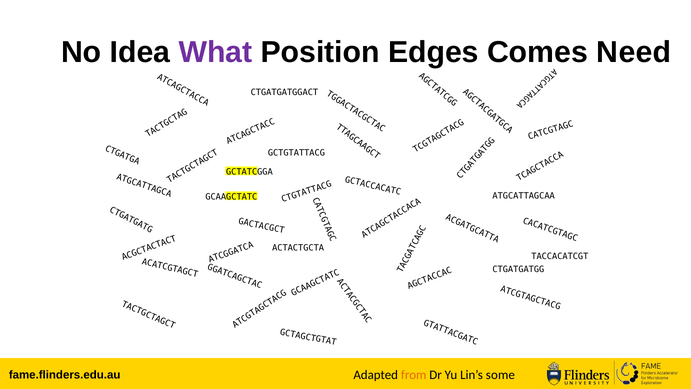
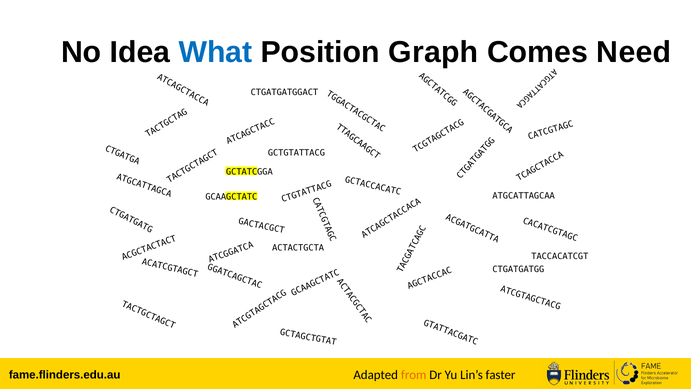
What colour: purple -> blue (215, 52)
Edges: Edges -> Graph (433, 52)
some: some -> faster (501, 375)
